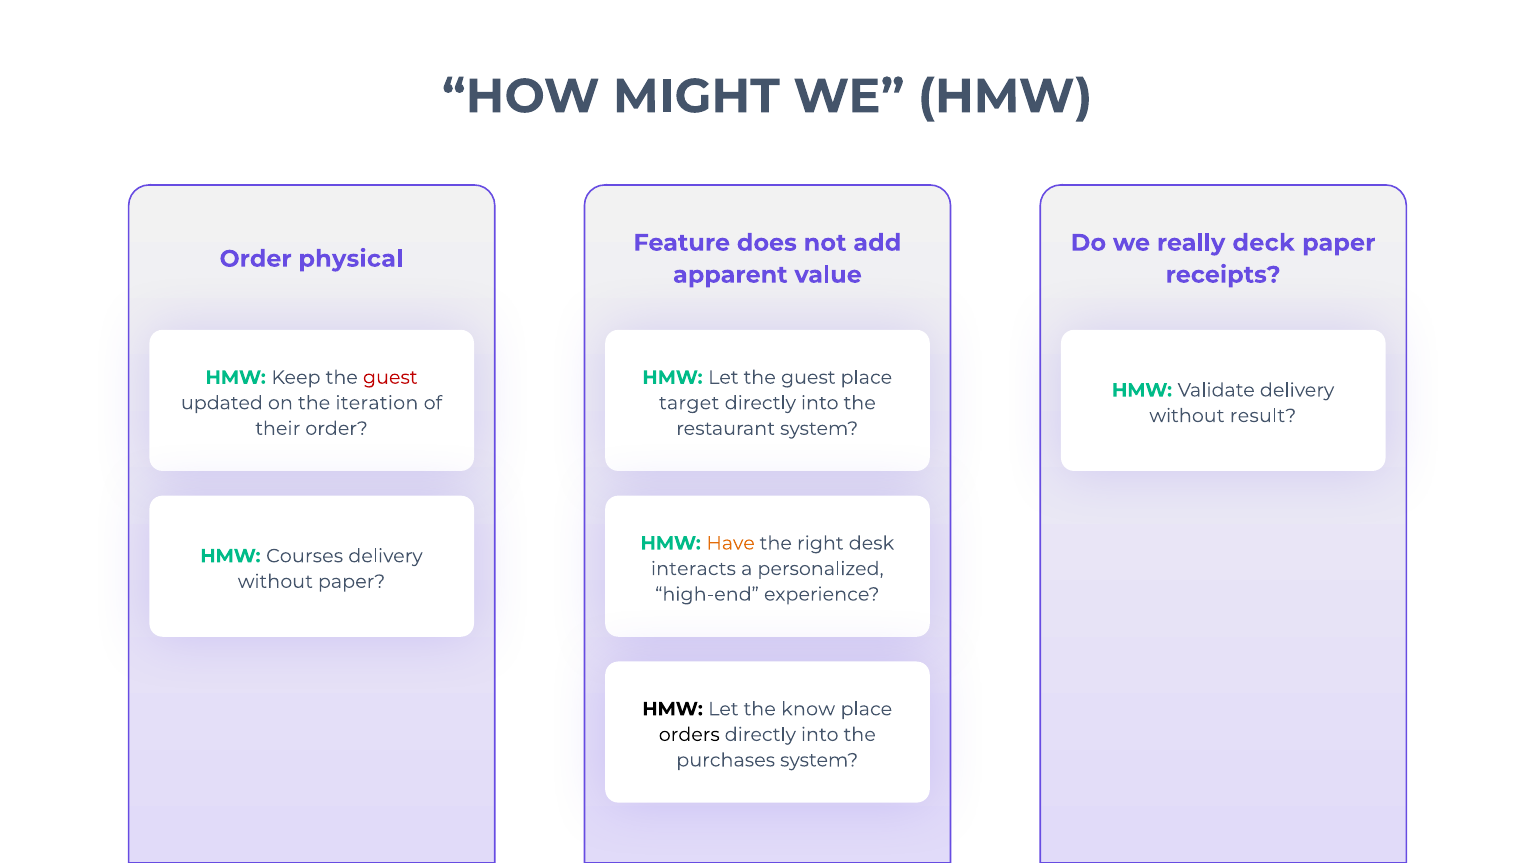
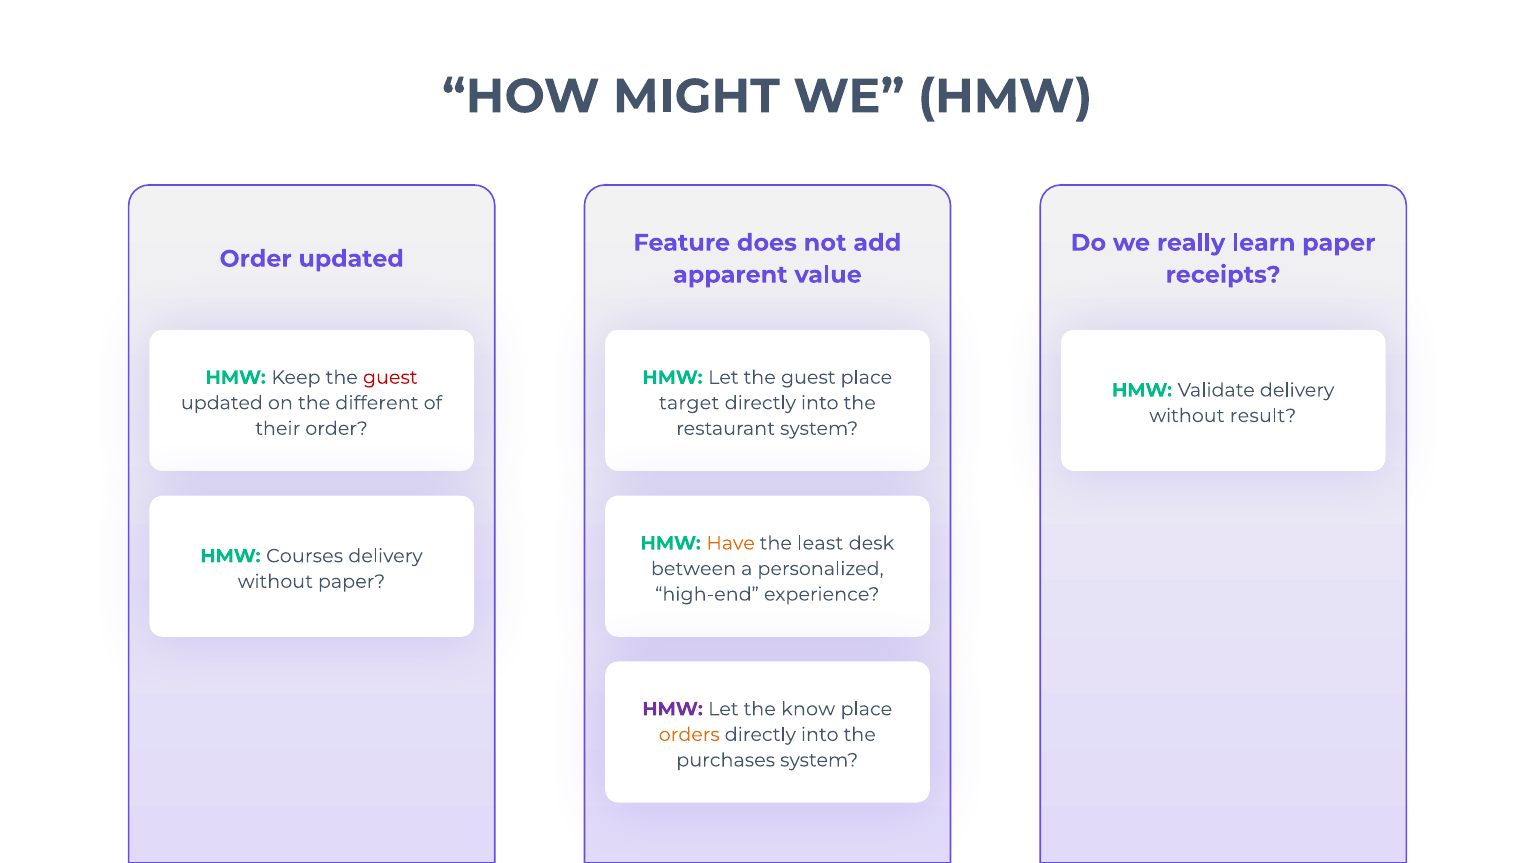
deck: deck -> learn (1264, 243)
Order physical: physical -> updated (351, 259)
iteration: iteration -> different (377, 403)
right: right -> least (820, 544)
interacts: interacts -> between (693, 569)
HMW colour: black -> purple (673, 709)
orders colour: black -> orange (689, 735)
